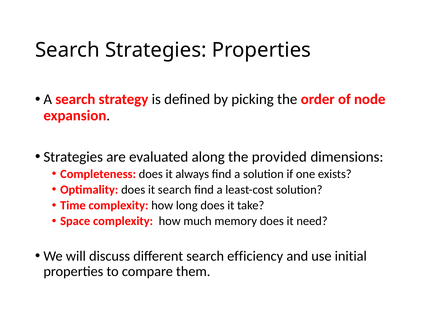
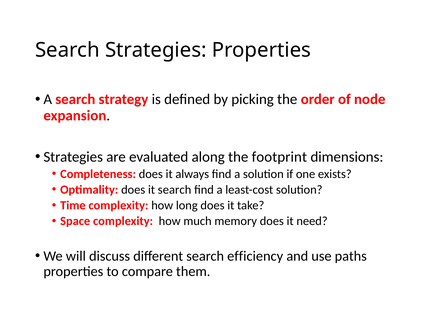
provided: provided -> footprint (279, 157)
initial: initial -> paths (351, 256)
